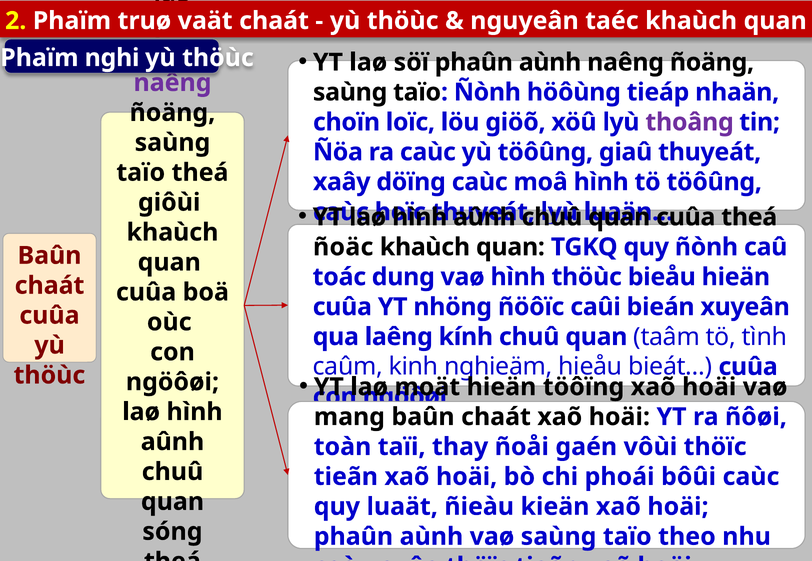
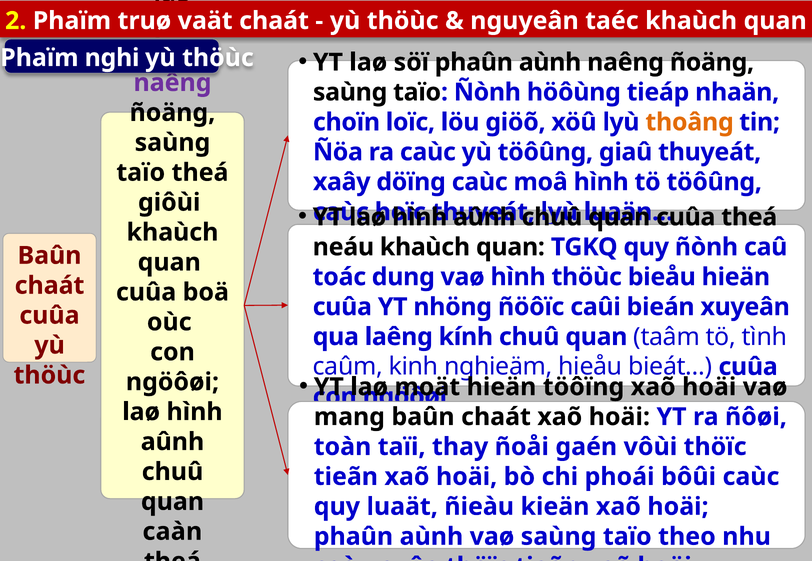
thoâng colour: purple -> orange (690, 122)
ñoäc: ñoäc -> neáu (343, 247)
sóng: sóng -> caàn (172, 532)
